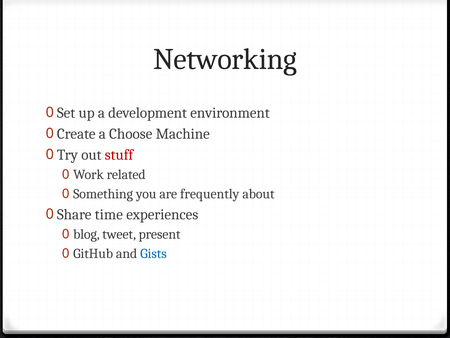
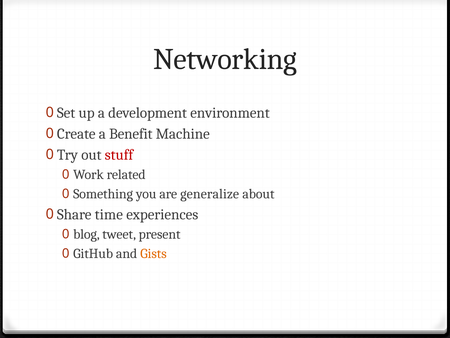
Choose: Choose -> Benefit (131, 134)
frequently: frequently -> generalize (210, 194)
Gists colour: blue -> orange (153, 253)
